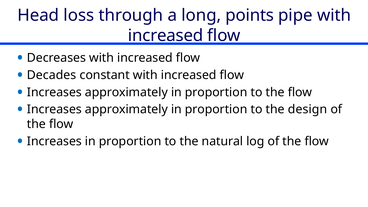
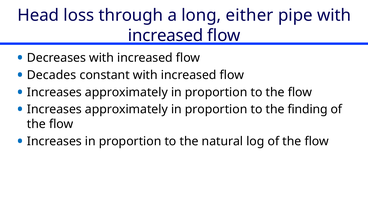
points: points -> either (250, 15)
design: design -> finding (308, 109)
